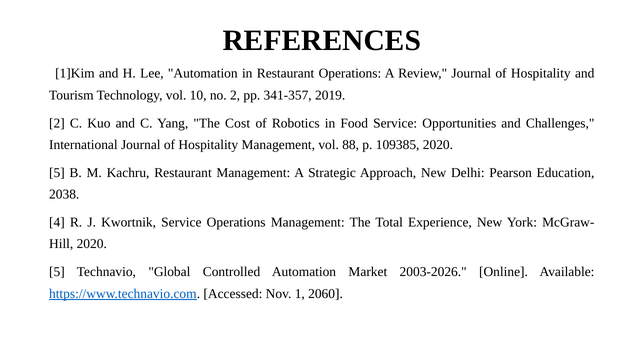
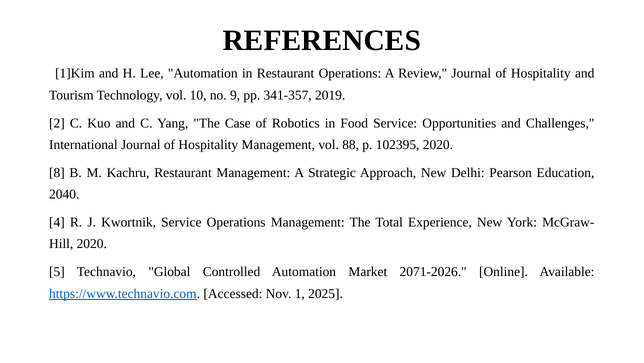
no 2: 2 -> 9 (235, 95)
Cost: Cost -> Case (238, 123)
109385: 109385 -> 102395 (398, 145)
5: 5 -> 8 (57, 172)
2038: 2038 -> 2040 (64, 194)
2003-2026: 2003-2026 -> 2071-2026 (433, 271)
2060: 2060 -> 2025 (326, 293)
